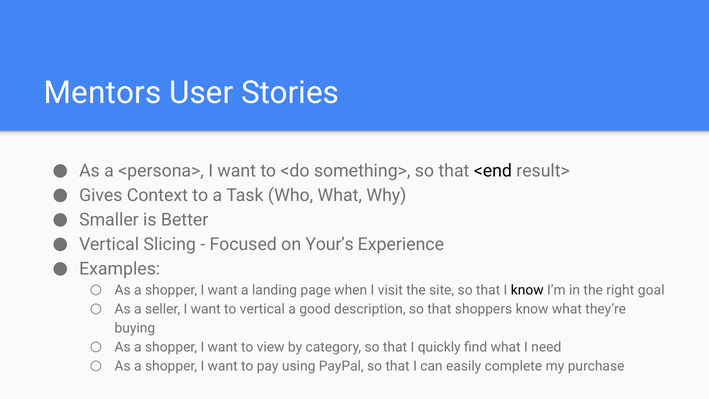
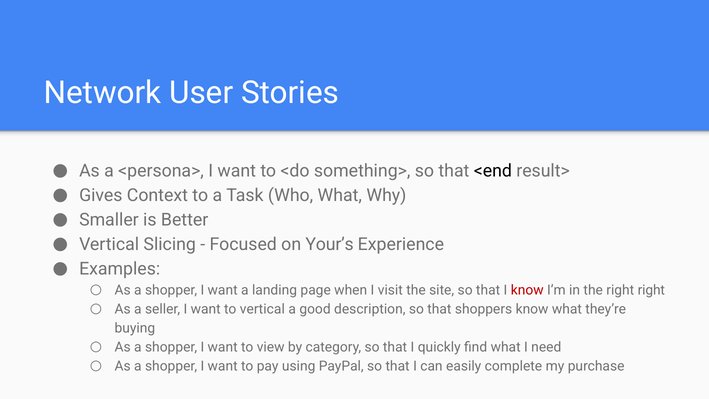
Mentors: Mentors -> Network (103, 93)
know colour: black -> red (527, 290)
right goal: goal -> right (651, 290)
